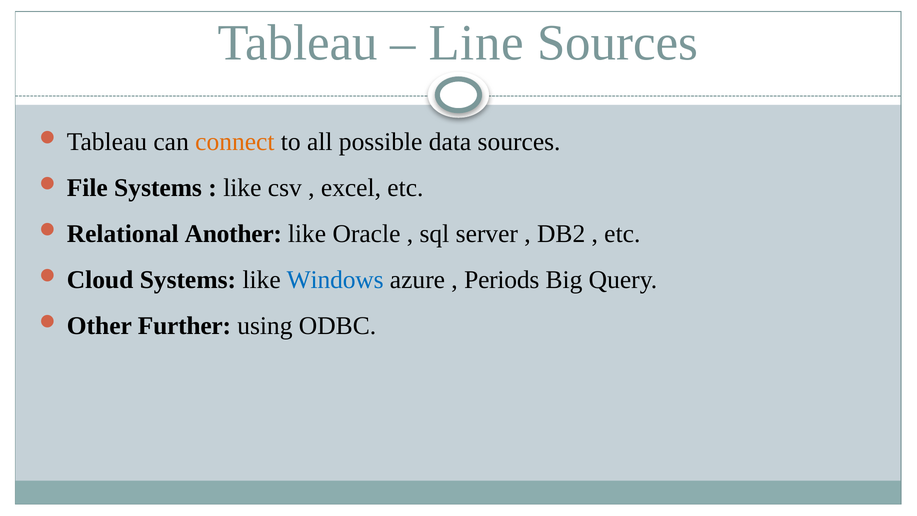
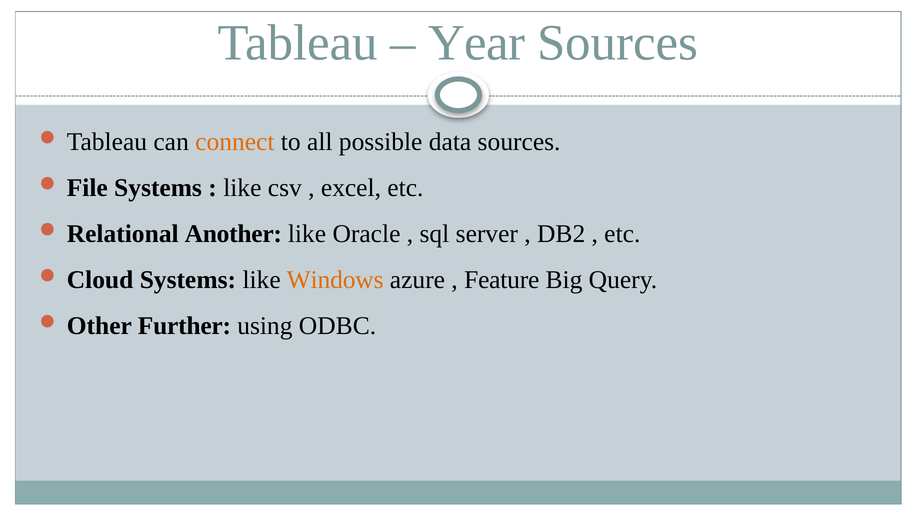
Line: Line -> Year (477, 43)
Windows colour: blue -> orange (335, 280)
Periods: Periods -> Feature (502, 280)
